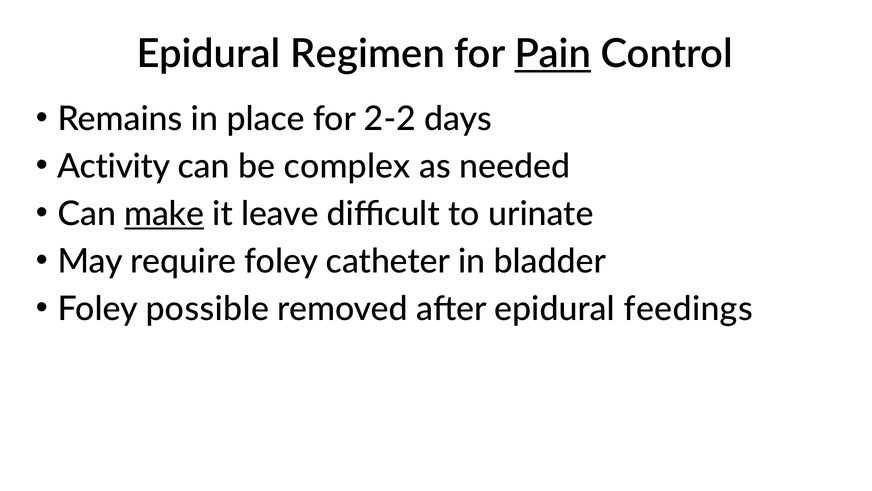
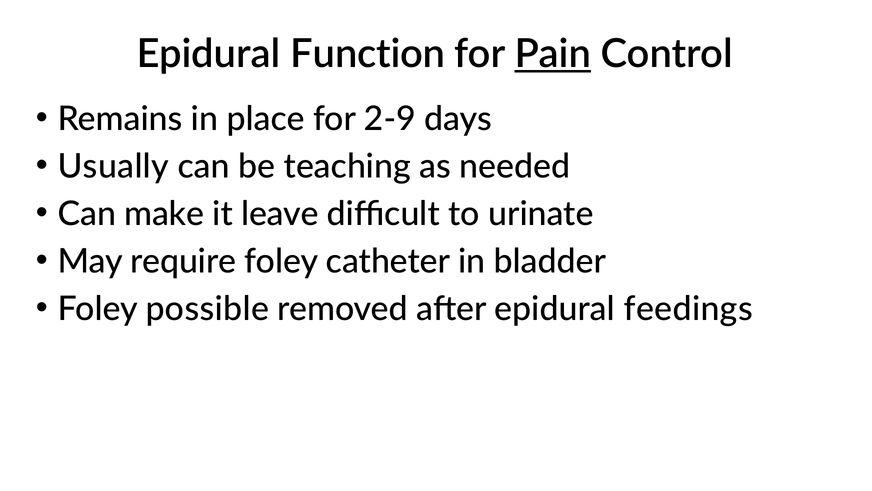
Regimen: Regimen -> Function (368, 54)
2-2: 2-2 -> 2-9 (390, 119)
Activity: Activity -> Usually (113, 166)
complex: complex -> teaching (347, 166)
make underline: present -> none (164, 214)
